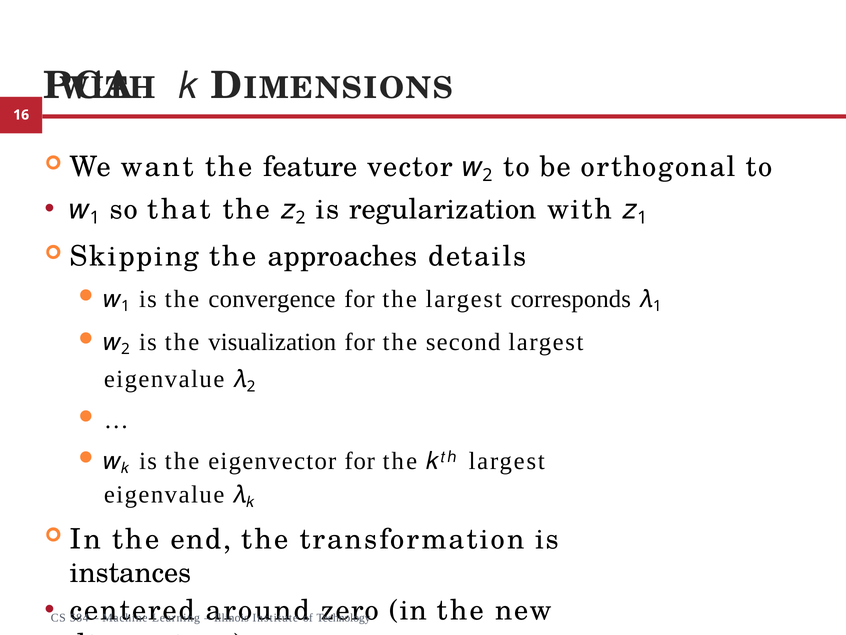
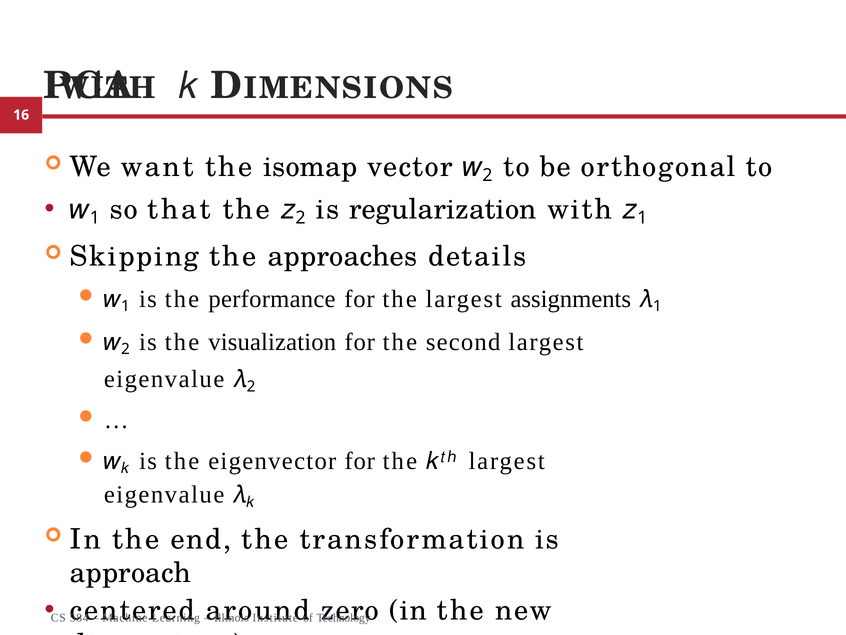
feature: feature -> isomap (310, 167)
convergence: convergence -> performance (272, 299)
corresponds: corresponds -> assignments (571, 299)
instances: instances -> approach (130, 573)
